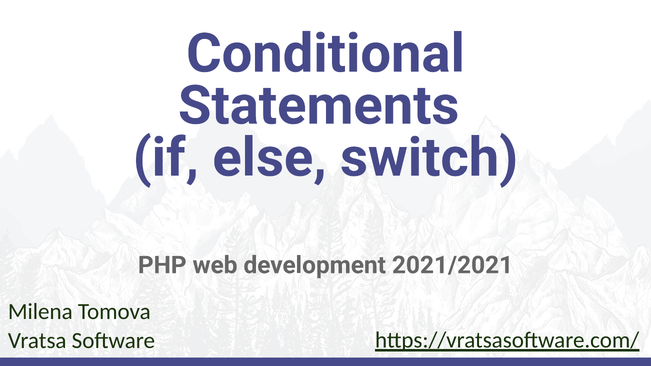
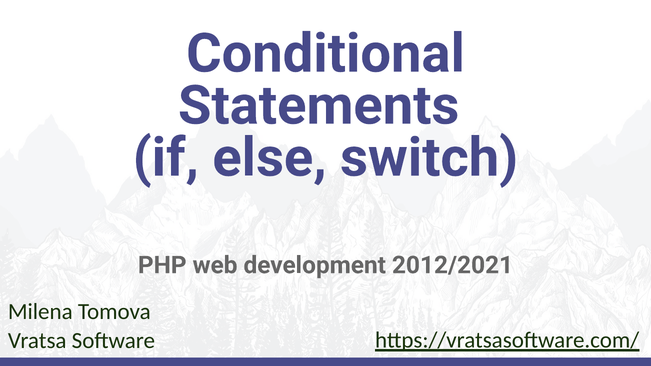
2021/2021: 2021/2021 -> 2012/2021 (453, 265)
